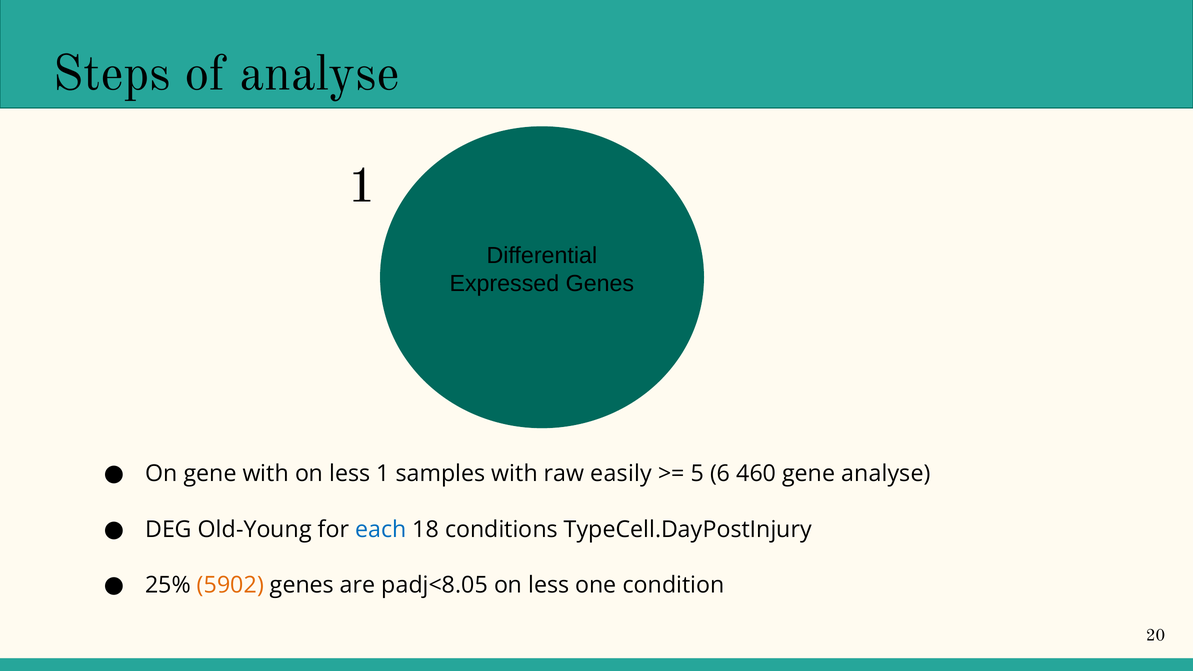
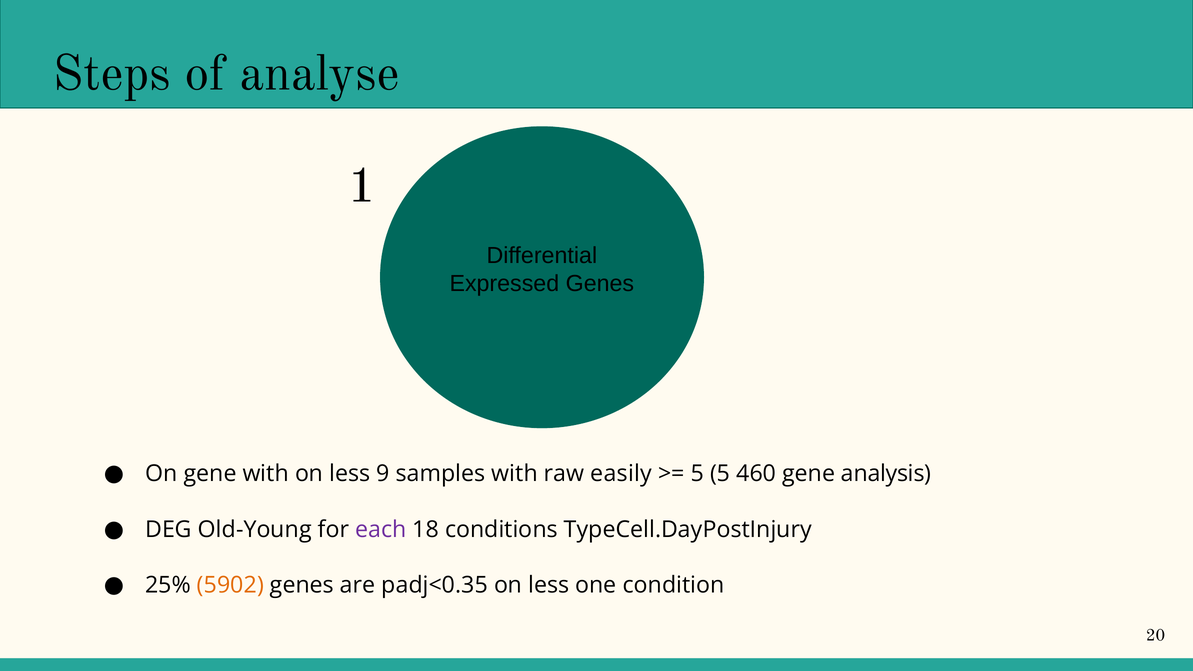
less 1: 1 -> 9 (383, 474)
5 6: 6 -> 5 (720, 474)
gene analyse: analyse -> analysis (886, 474)
each colour: blue -> purple (381, 529)
padj<8.05: padj<8.05 -> padj<0.35 (435, 585)
